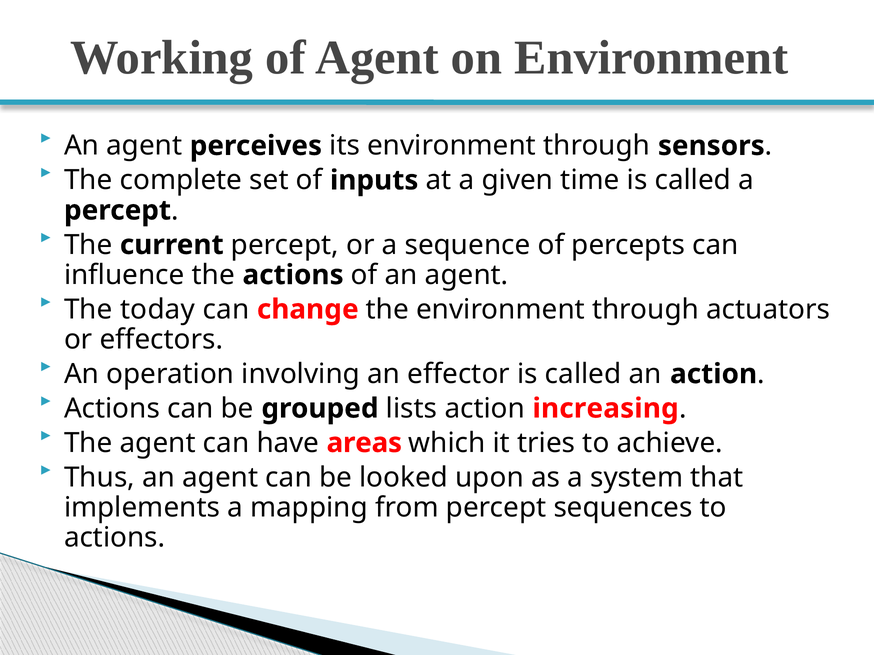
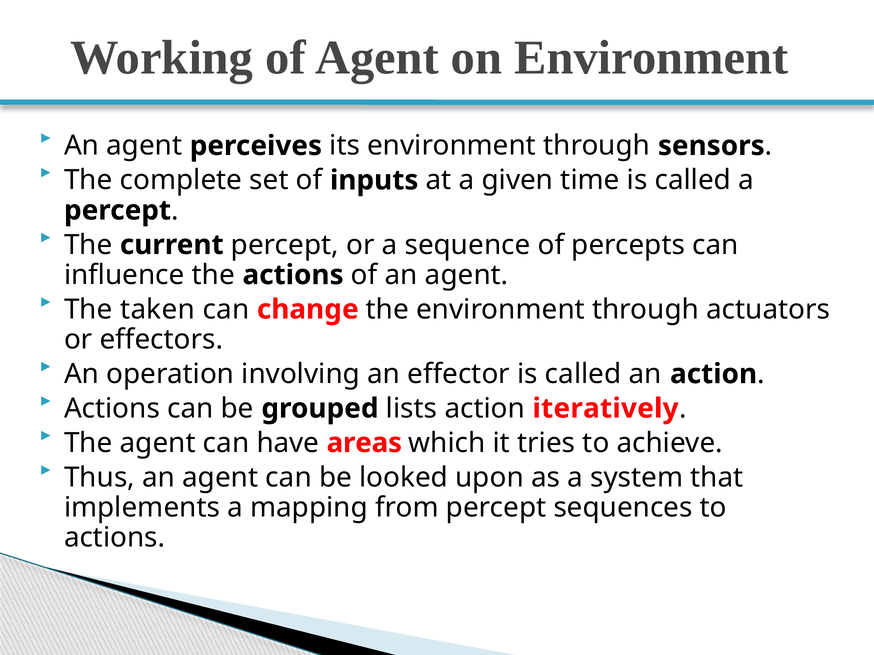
today: today -> taken (158, 310)
increasing: increasing -> iteratively (606, 409)
